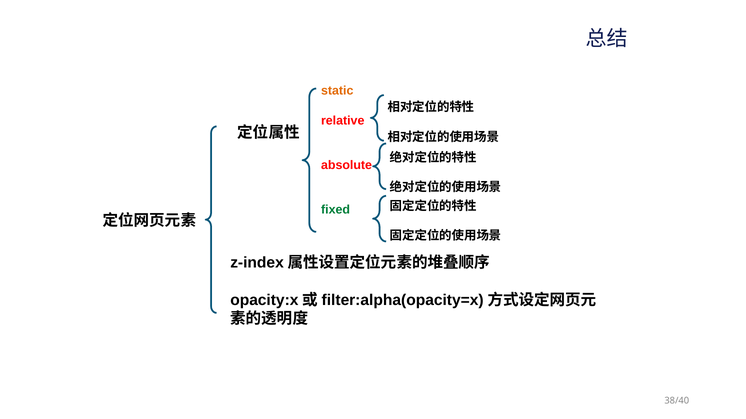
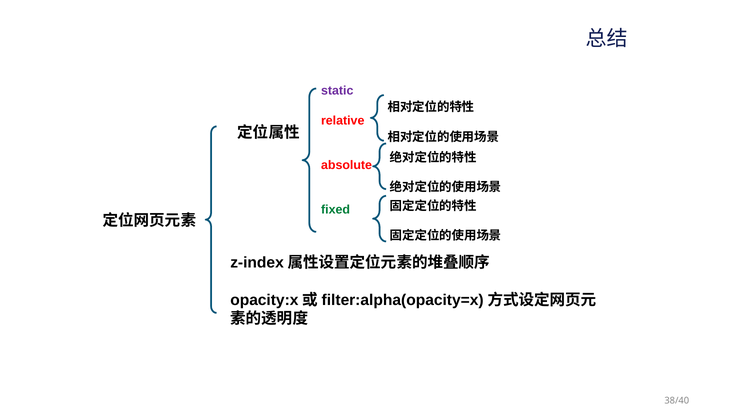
static colour: orange -> purple (337, 91)
